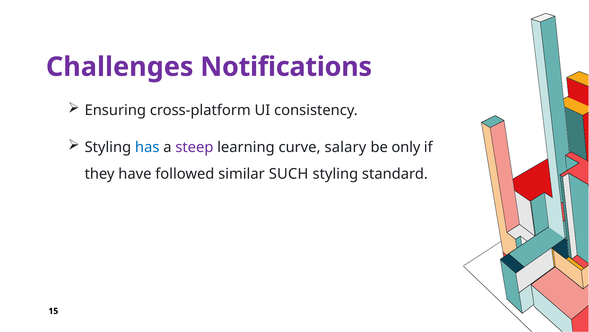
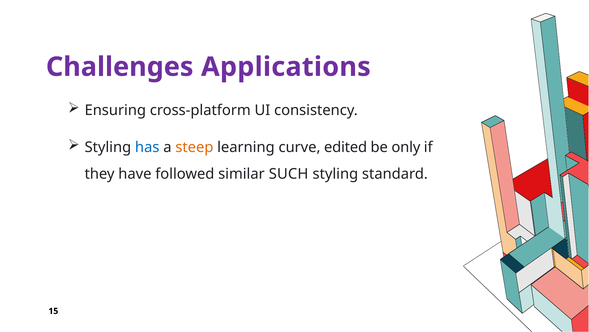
Notifications: Notifications -> Applications (286, 67)
steep colour: purple -> orange (194, 147)
salary: salary -> edited (346, 147)
